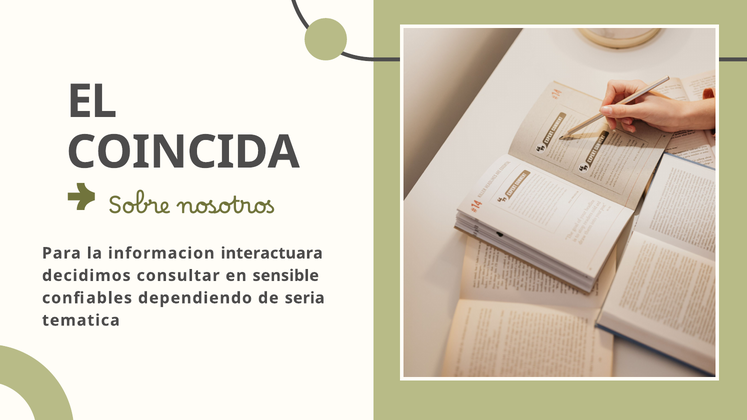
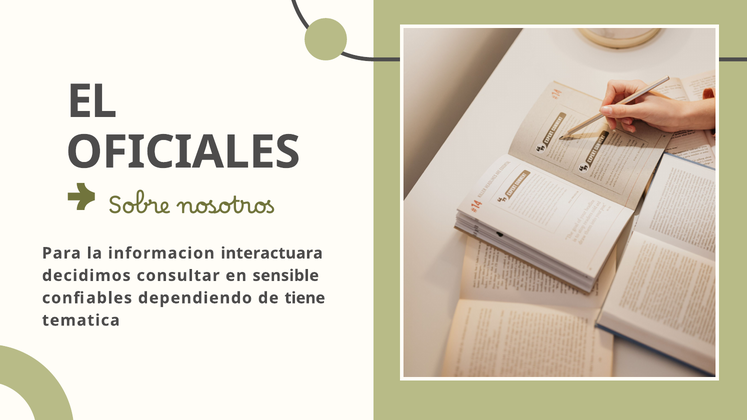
COINCIDA: COINCIDA -> OFICIALES (183, 152)
seria: seria -> tiene (305, 298)
